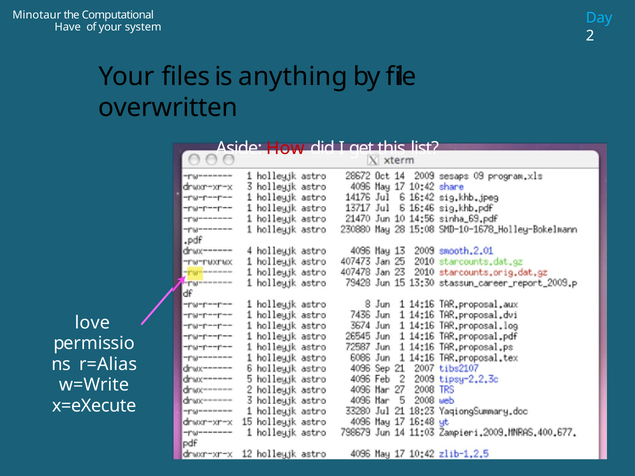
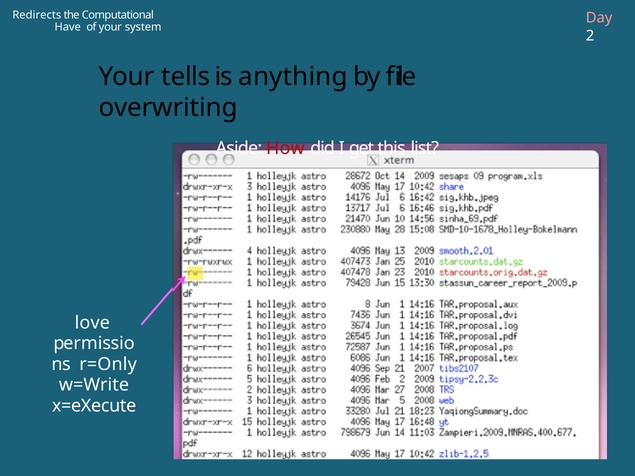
Minotaur: Minotaur -> Redirects (37, 15)
Day colour: light blue -> pink (599, 18)
files: files -> tells (186, 77)
overwritten: overwritten -> overwriting (168, 108)
r=Alias: r=Alias -> r=Only (108, 364)
